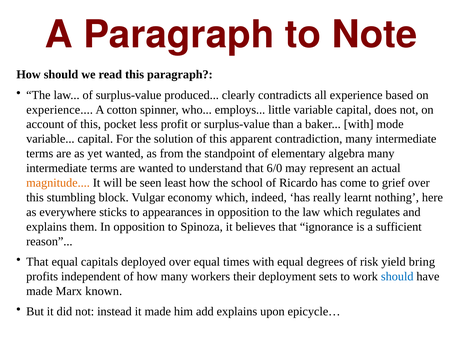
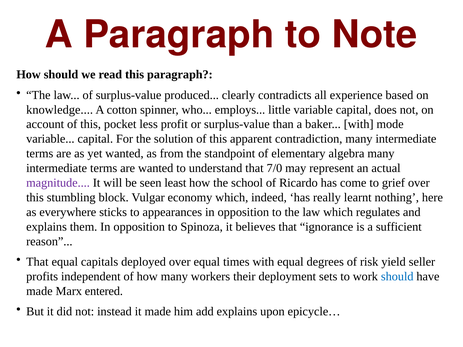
experience: experience -> knowledge (60, 110)
6/0: 6/0 -> 7/0 (274, 168)
magnitude colour: orange -> purple (58, 183)
bring: bring -> seller (422, 262)
known: known -> entered (104, 291)
